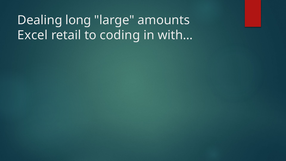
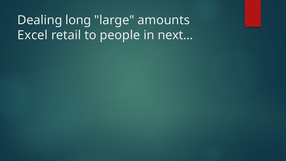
coding: coding -> people (120, 35)
with…: with… -> next… (175, 35)
